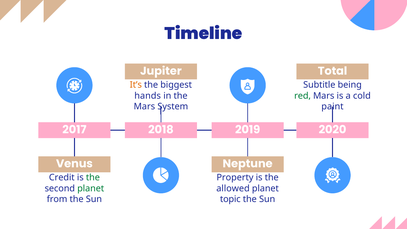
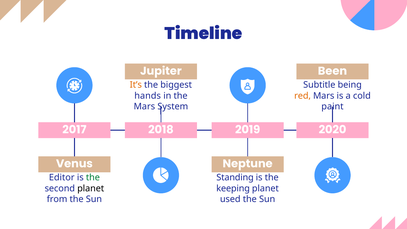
Total: Total -> Been (332, 71)
red colour: green -> orange (303, 96)
Credit: Credit -> Editor (62, 177)
Property: Property -> Standing (235, 177)
planet colour: green -> black (91, 188)
allowed: allowed -> keeping (233, 188)
topic: topic -> used (230, 199)
